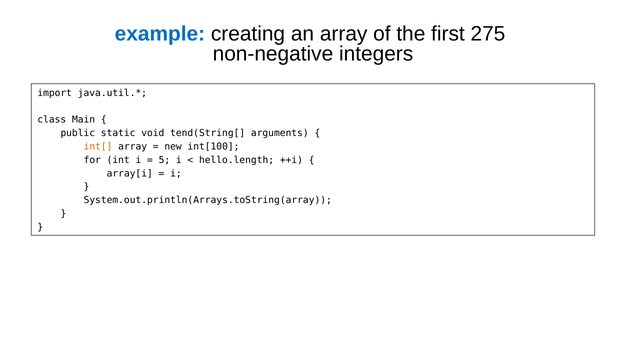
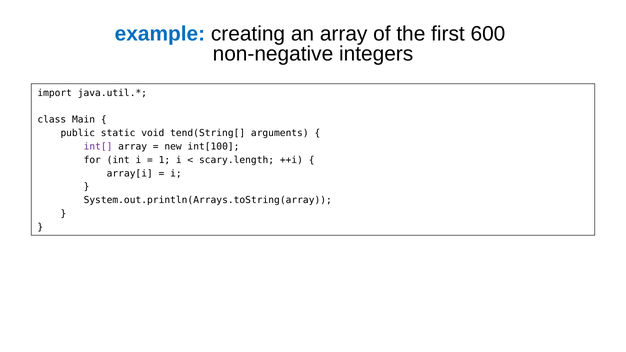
275: 275 -> 600 (488, 34)
int[ colour: orange -> purple (98, 147)
5: 5 -> 1 (164, 160)
hello.length: hello.length -> scary.length (237, 160)
